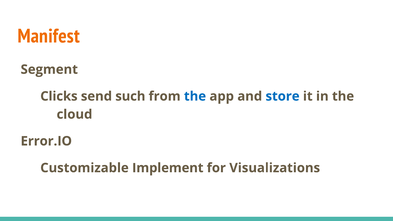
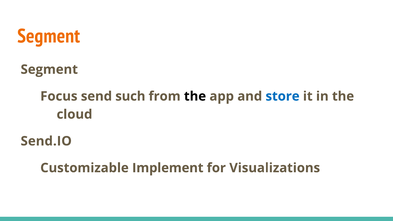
Manifest: Manifest -> Segment (49, 36)
Clicks: Clicks -> Focus (59, 96)
the colour: blue -> black (195, 96)
Error.IO: Error.IO -> Send.IO (46, 141)
